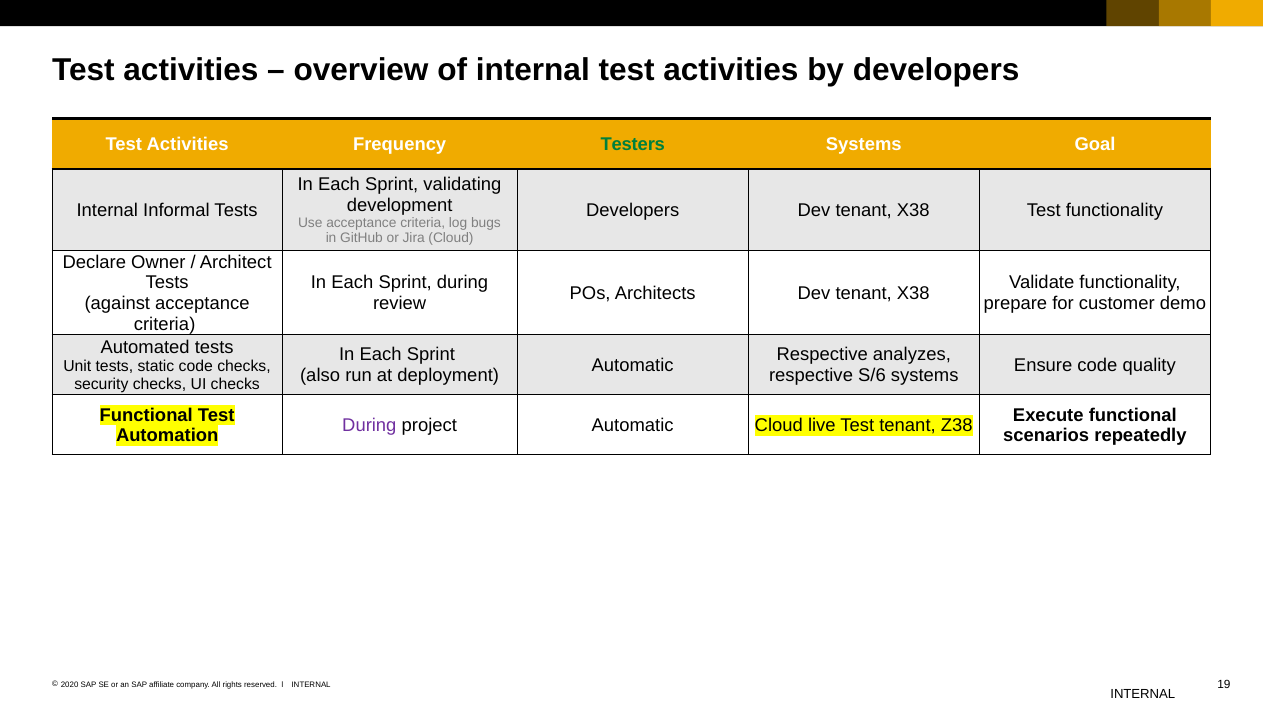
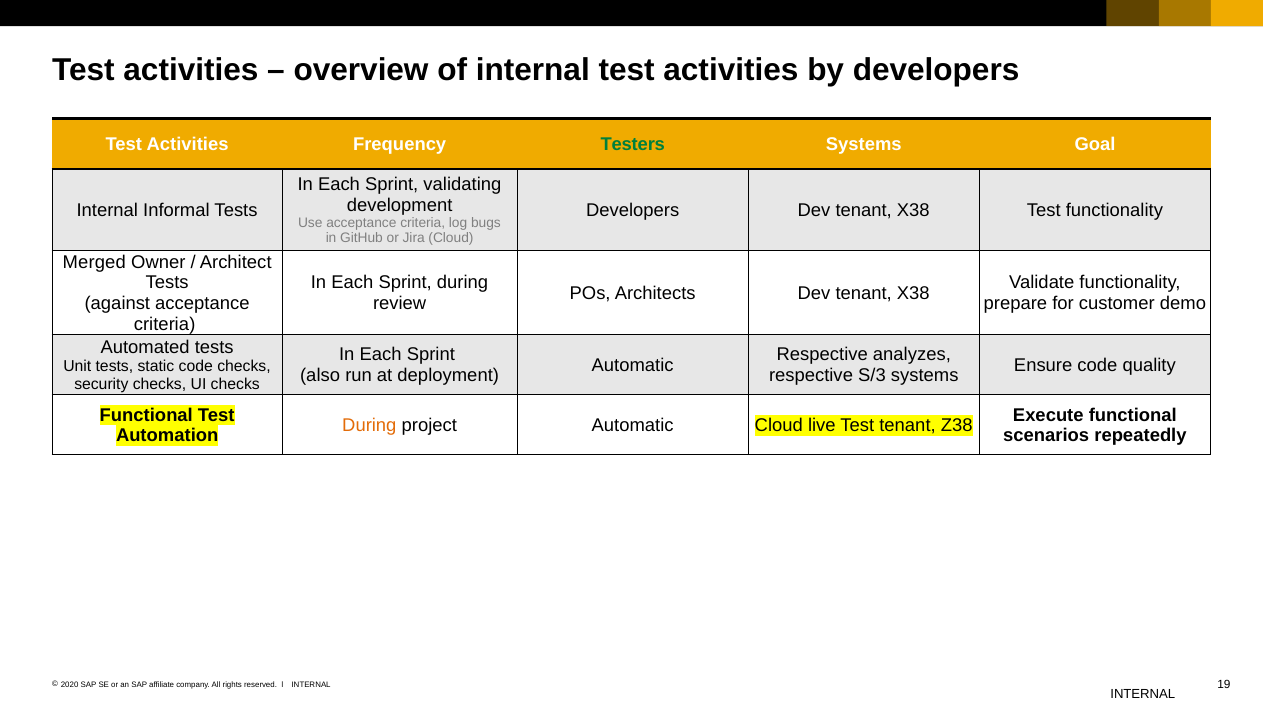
Declare: Declare -> Merged (94, 262)
S/6: S/6 -> S/3 (872, 376)
During colour: purple -> orange (369, 425)
